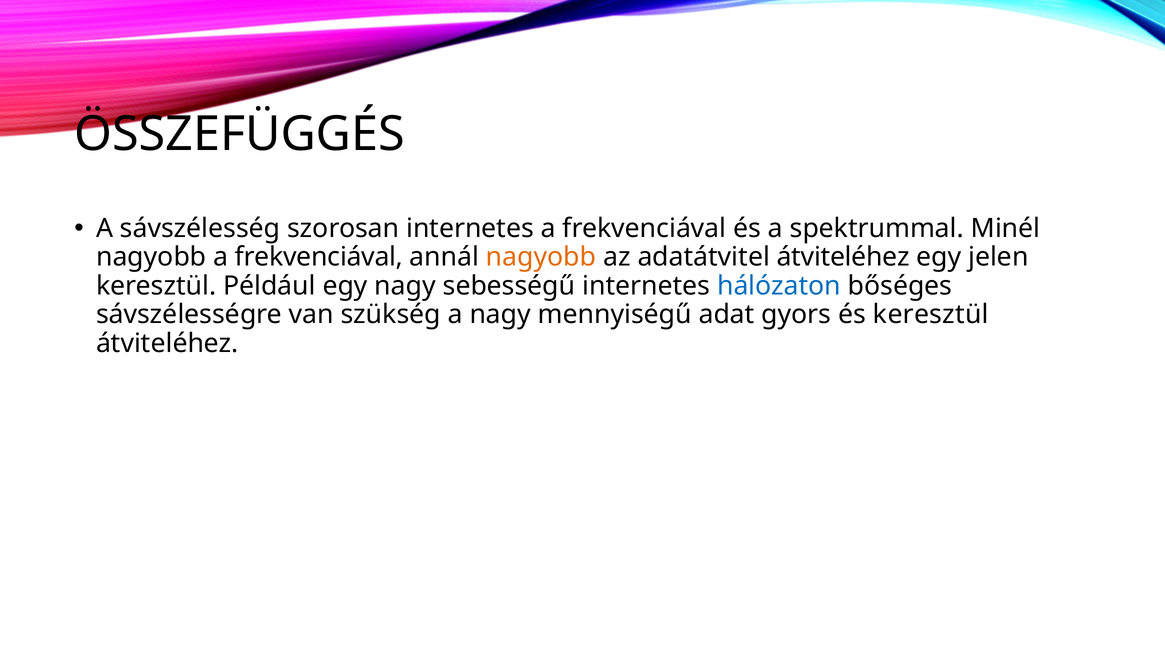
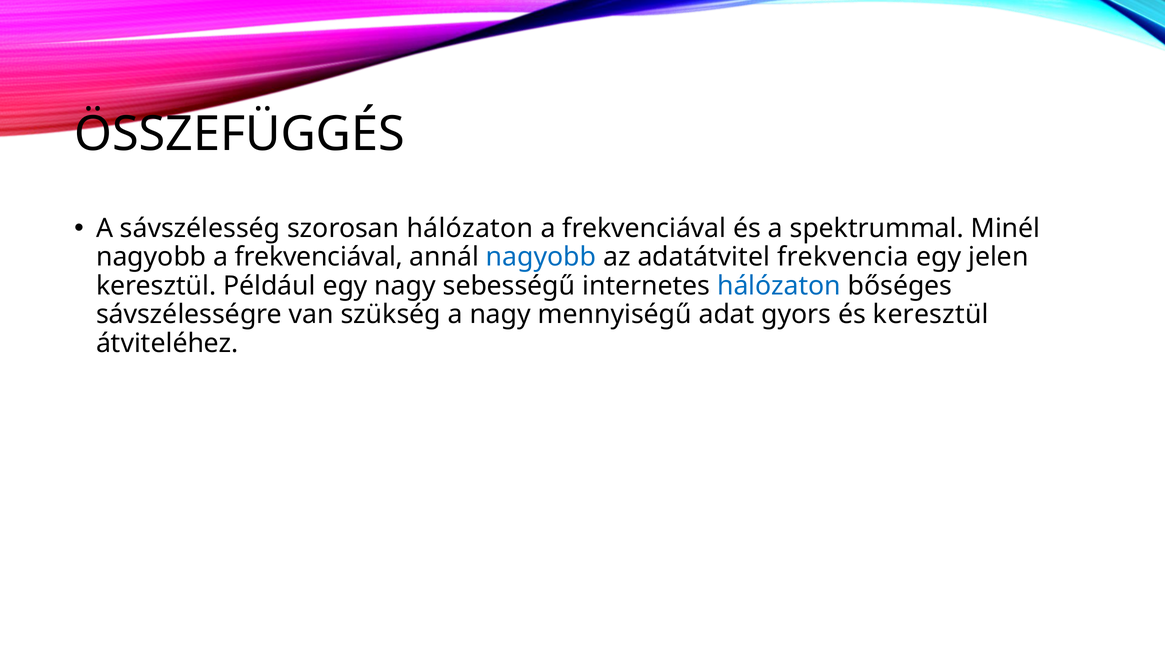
szorosan internetes: internetes -> hálózaton (470, 228)
nagyobb colour: orange -> blue (541, 257)
adatátvitel átviteléhez: átviteléhez -> frekvencia (843, 257)
